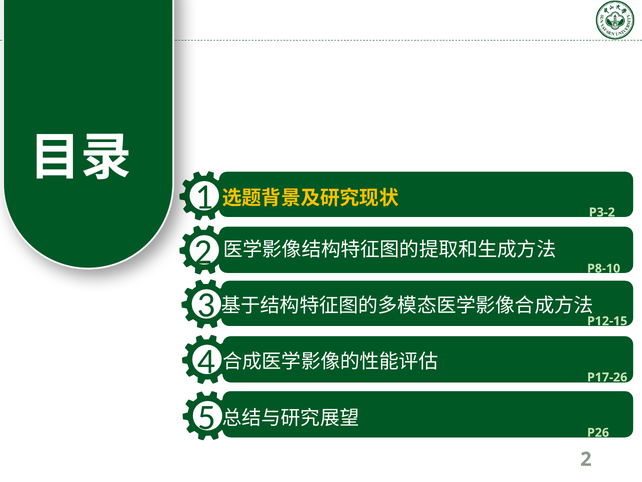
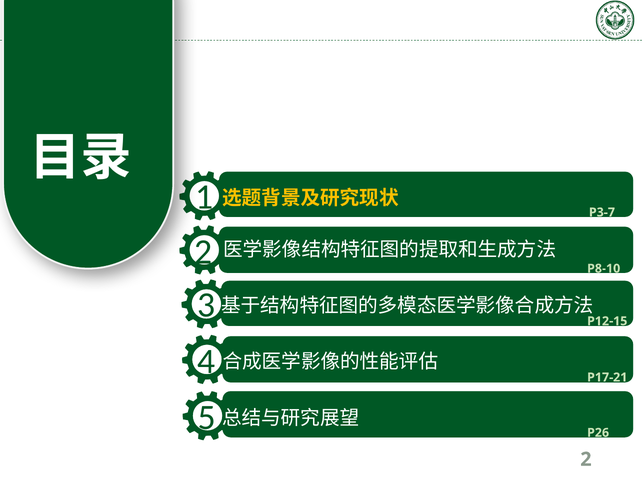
P3-2: P3-2 -> P3-7 (602, 212)
P17-26: P17-26 -> P17-21 (607, 377)
